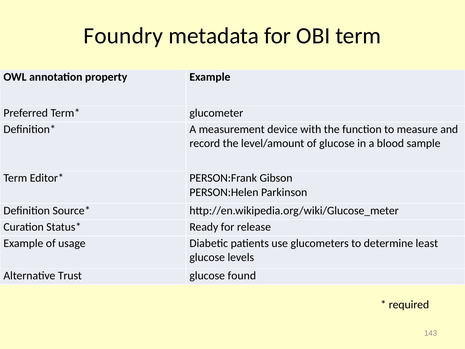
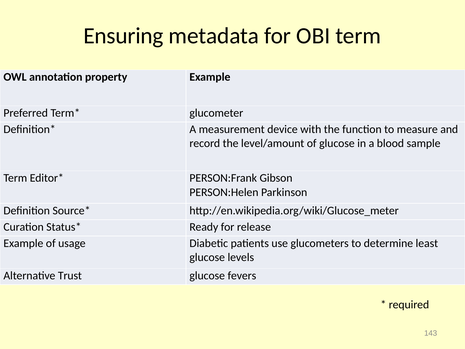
Foundry: Foundry -> Ensuring (123, 36)
found: found -> fevers (242, 276)
